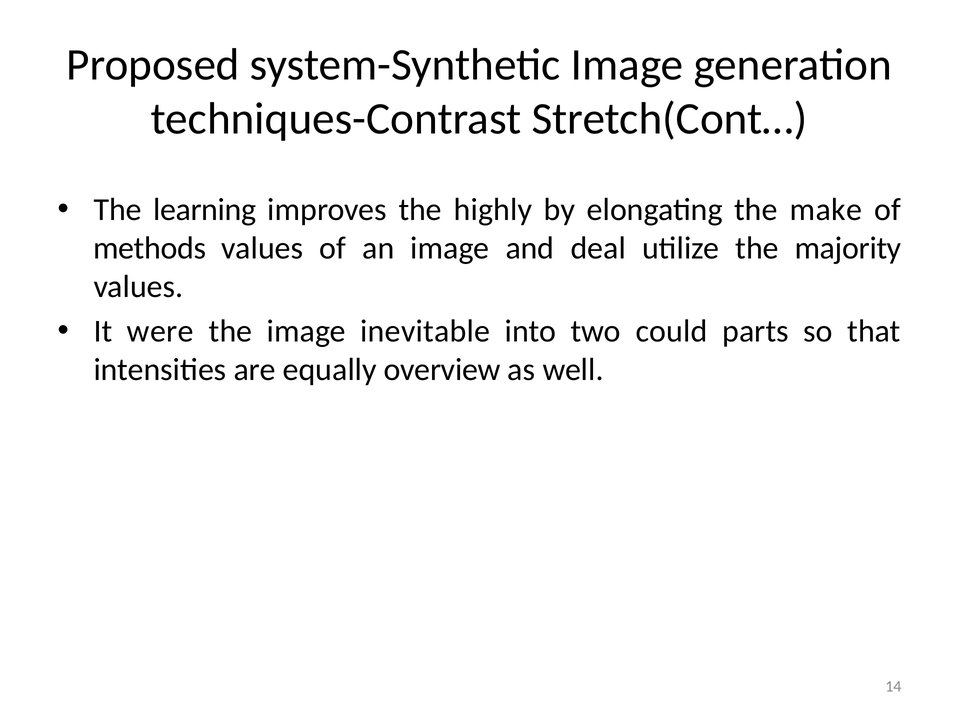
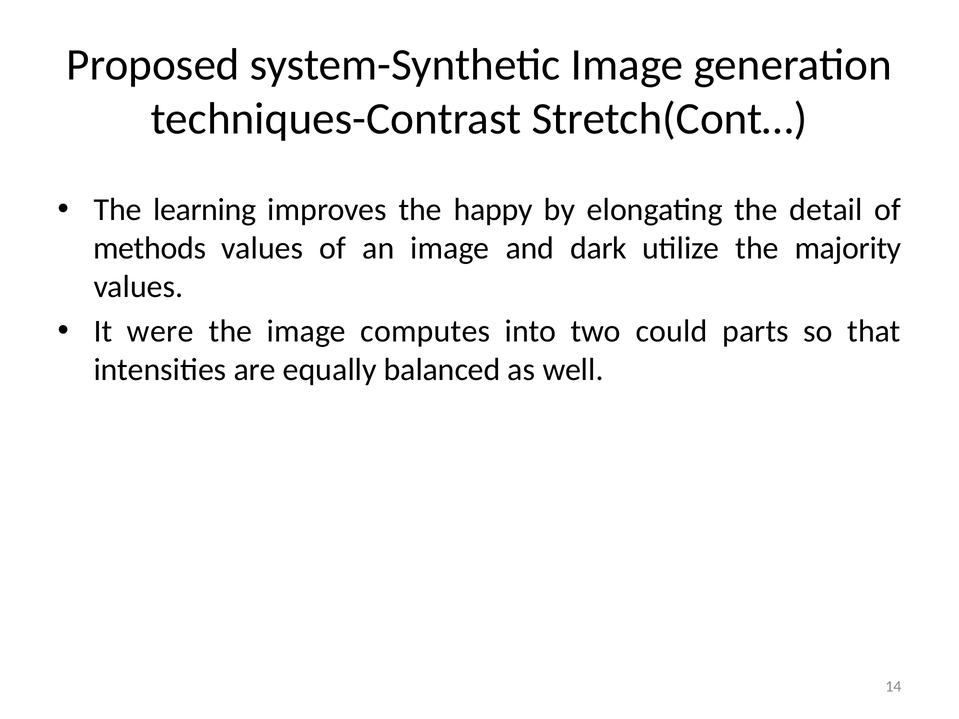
highly: highly -> happy (493, 210)
make: make -> detail (826, 210)
deal: deal -> dark (598, 248)
inevitable: inevitable -> computes (425, 331)
overview: overview -> balanced (442, 370)
